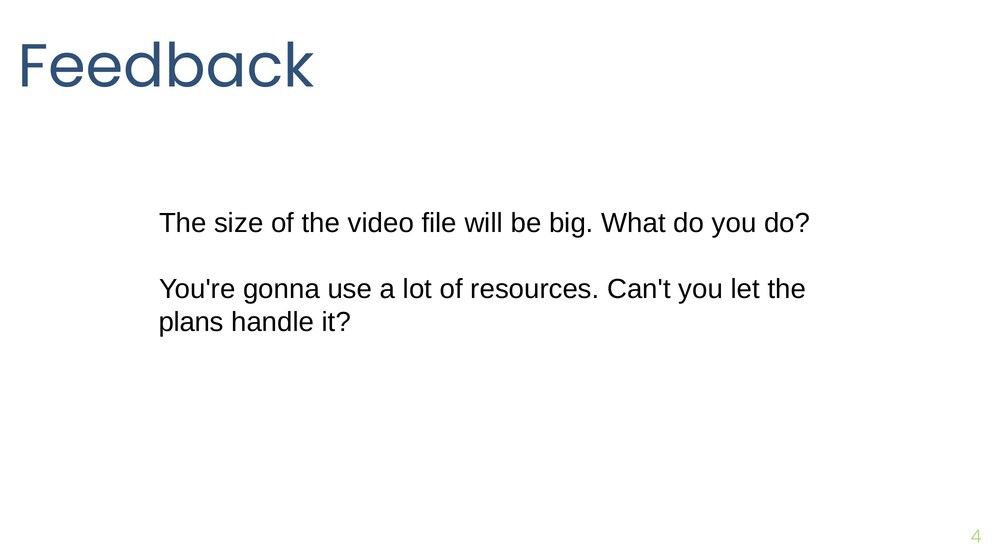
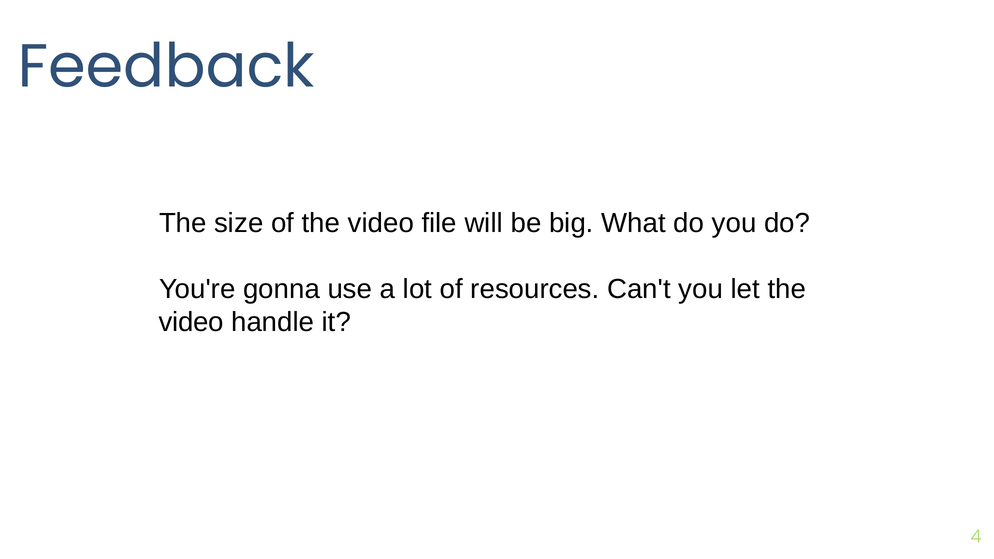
plans: plans -> video (191, 322)
